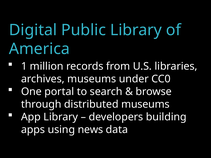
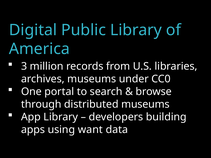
1: 1 -> 3 (24, 66)
news: news -> want (90, 130)
